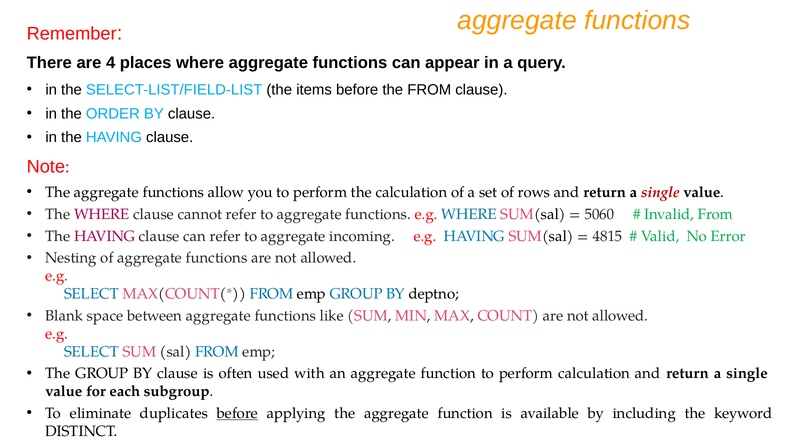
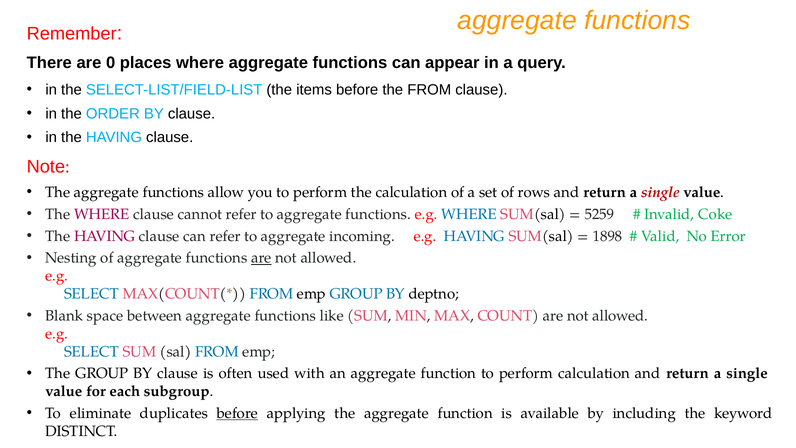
4: 4 -> 0 (111, 63)
5060: 5060 -> 5259 (599, 214)
Invalid From: From -> Coke (715, 214)
4815: 4815 -> 1898 (608, 236)
are underline: none -> present (261, 258)
